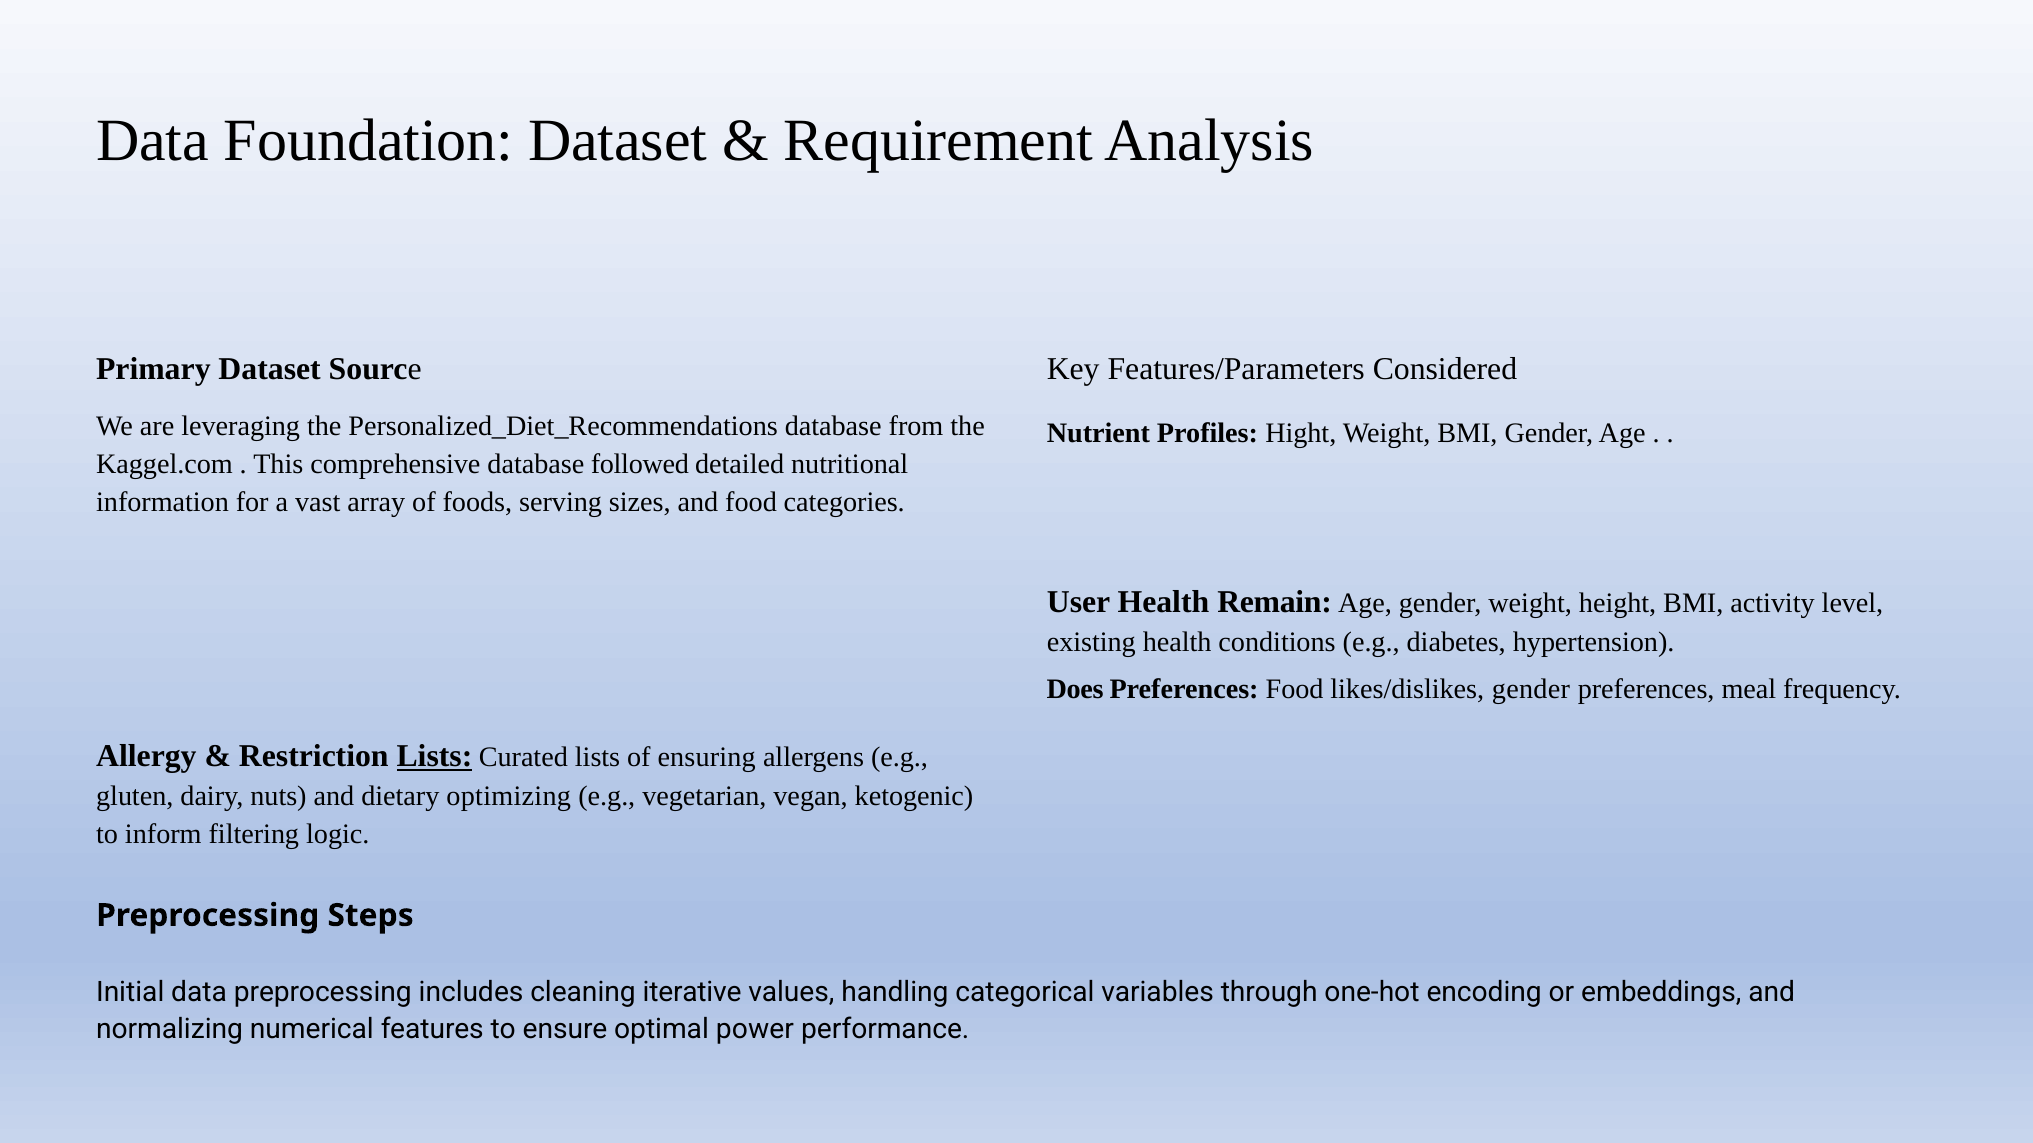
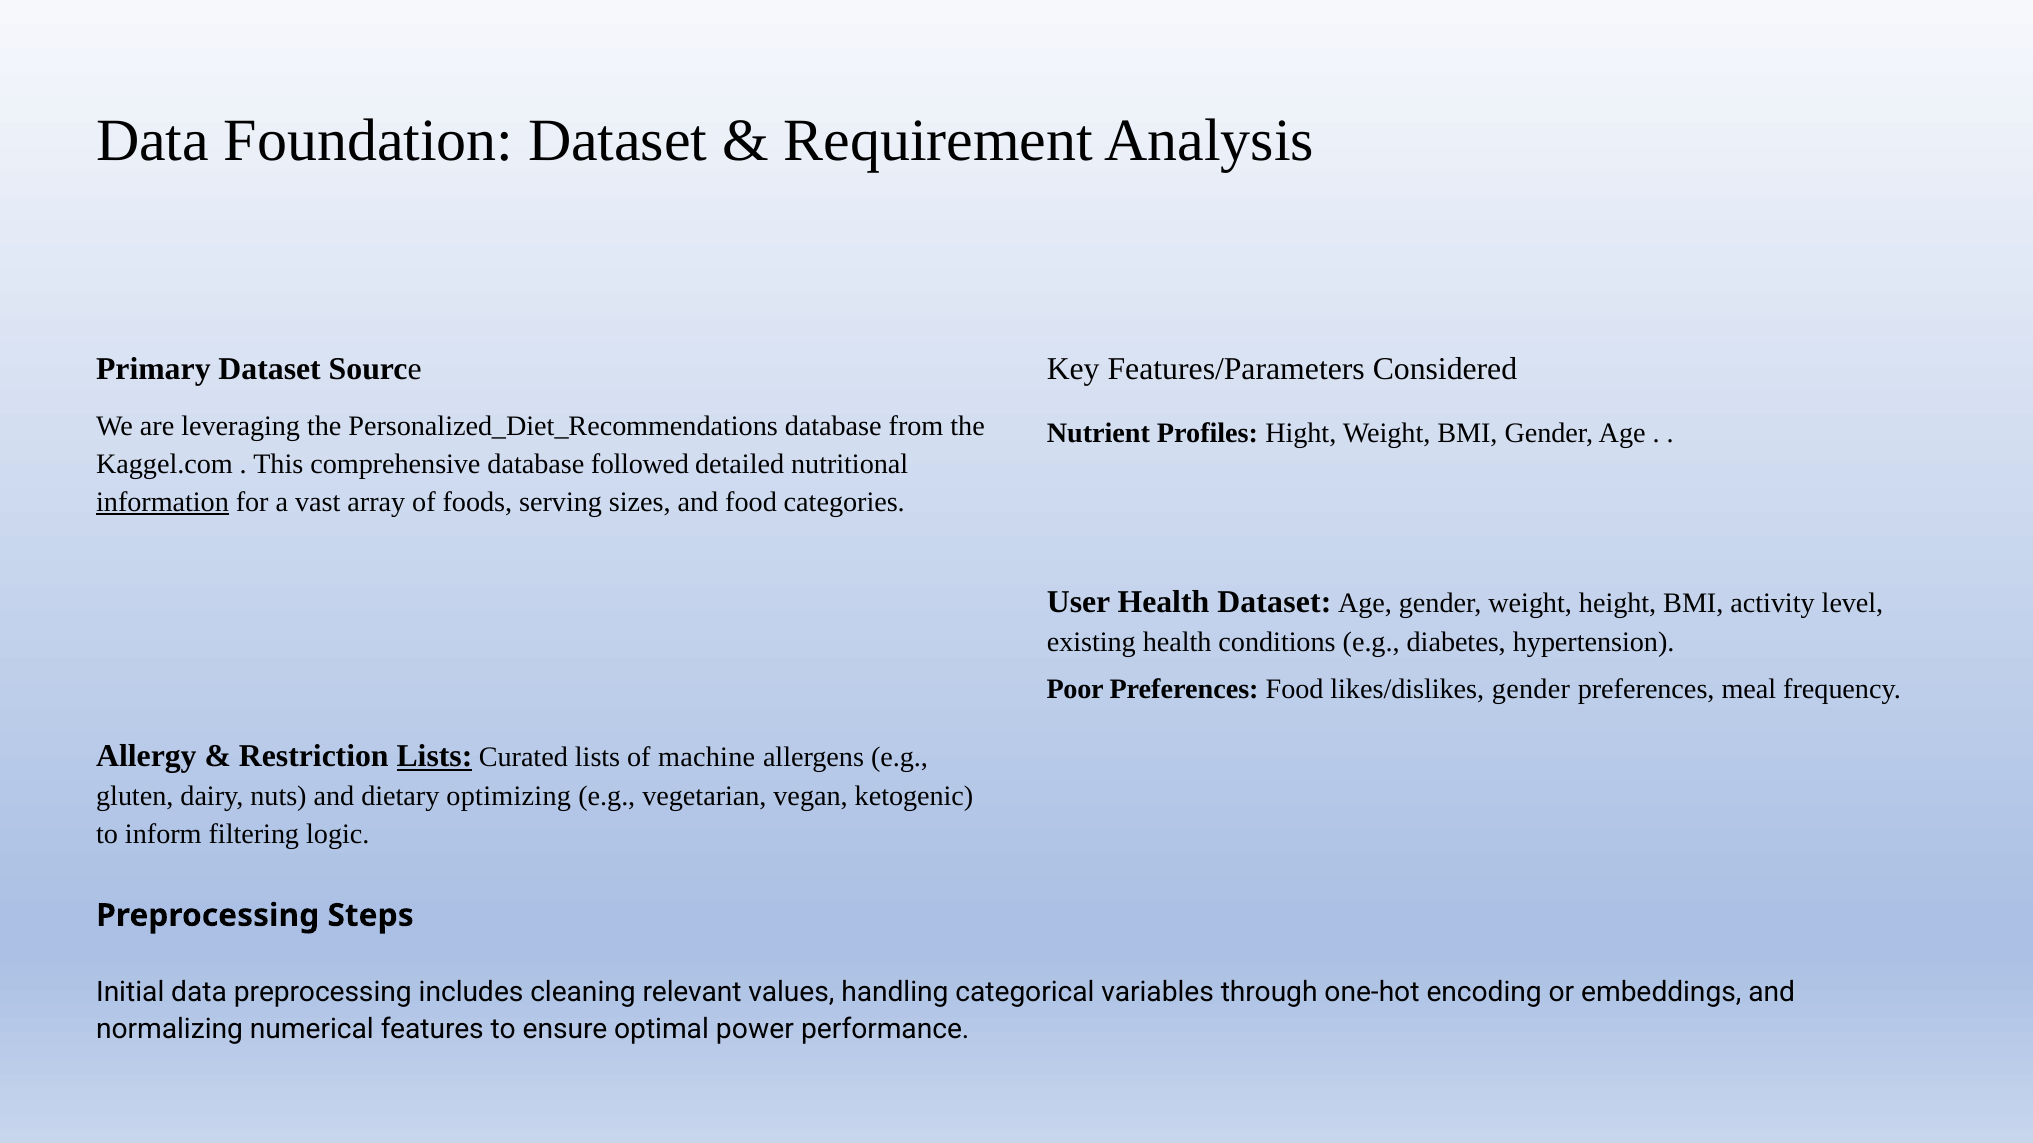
information underline: none -> present (163, 502)
Health Remain: Remain -> Dataset (1274, 602)
Does: Does -> Poor (1075, 690)
ensuring: ensuring -> machine (707, 758)
iterative: iterative -> relevant (692, 992)
